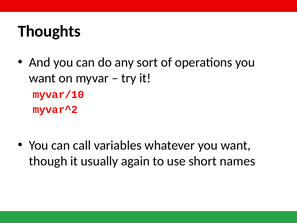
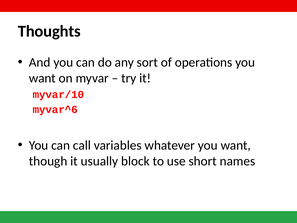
myvar^2: myvar^2 -> myvar^6 (55, 109)
again: again -> block (135, 161)
